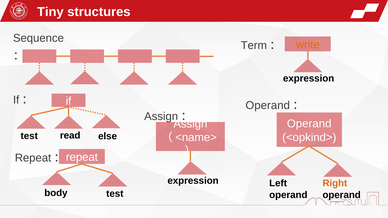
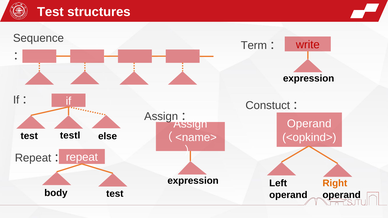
Tiny: Tiny -> Test (50, 12)
write colour: orange -> red (308, 45)
Operand: Operand -> Constuct (268, 106)
read: read -> testl (70, 136)
